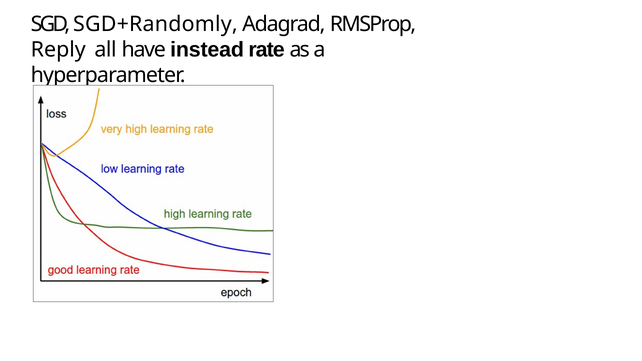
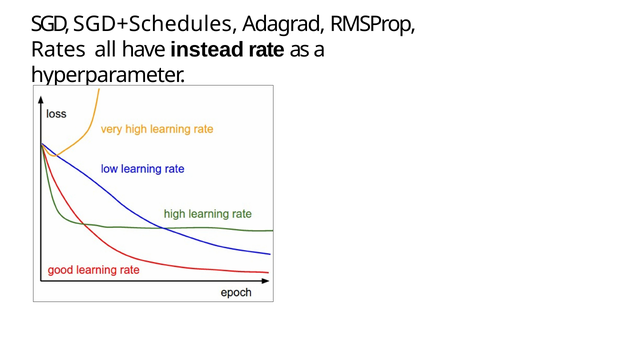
SGD+Randomly: SGD+Randomly -> SGD+Schedules (155, 24)
Reply: Reply -> Rates (58, 50)
